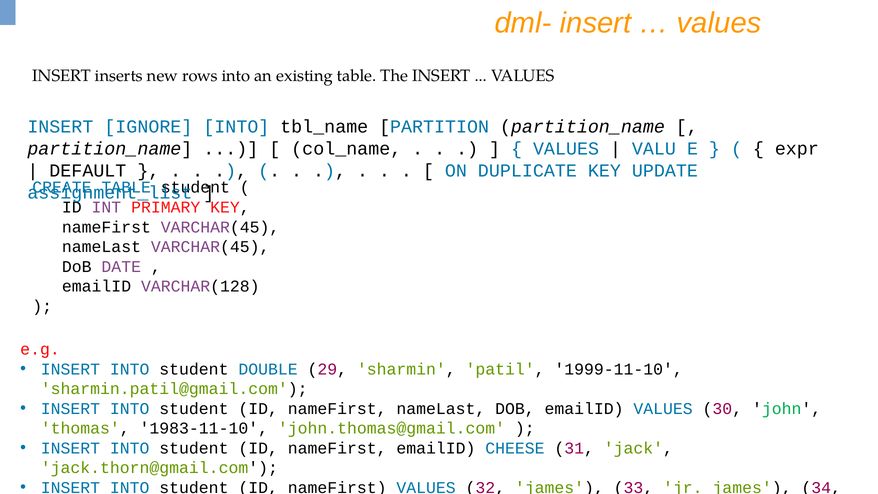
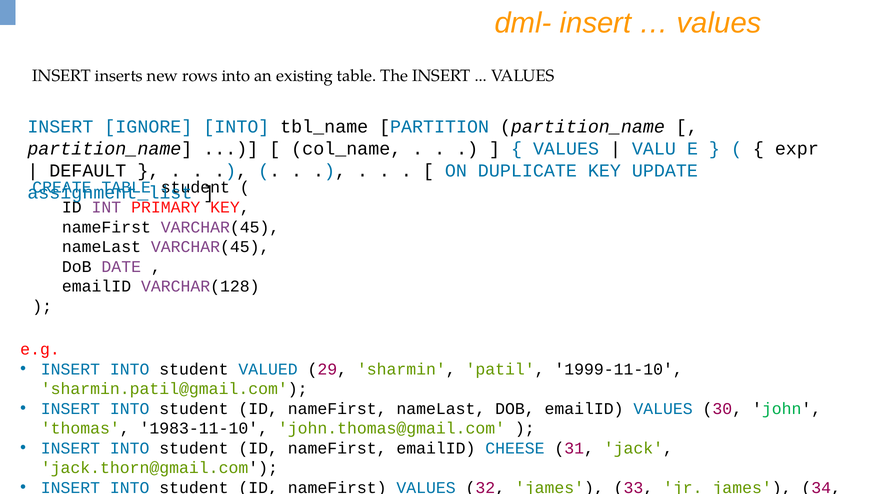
DOUBLE: DOUBLE -> VALUED (268, 369)
